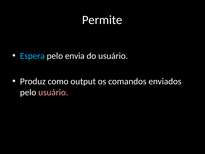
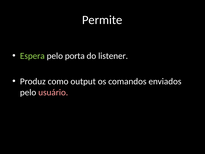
Espera colour: light blue -> light green (32, 56)
envia: envia -> porta (75, 56)
do usuário: usuário -> listener (113, 56)
